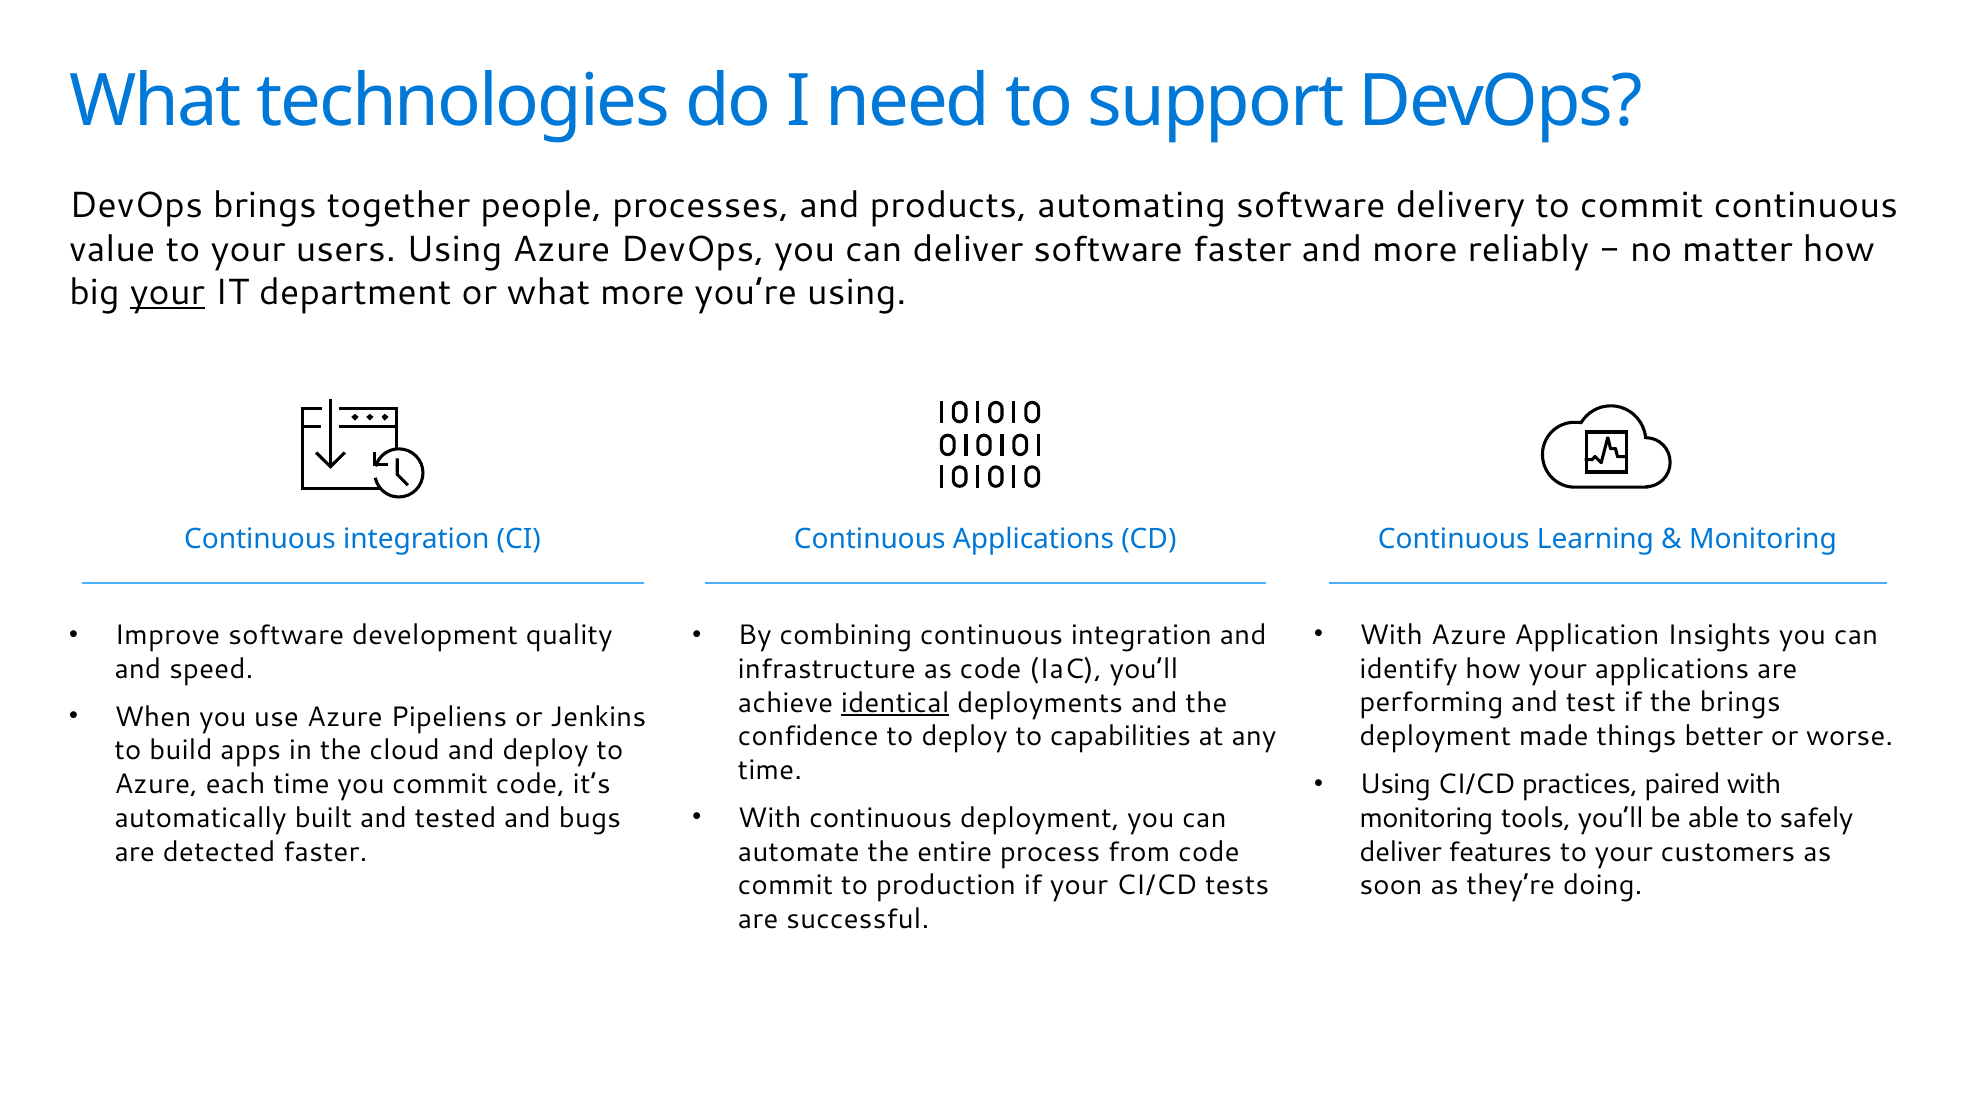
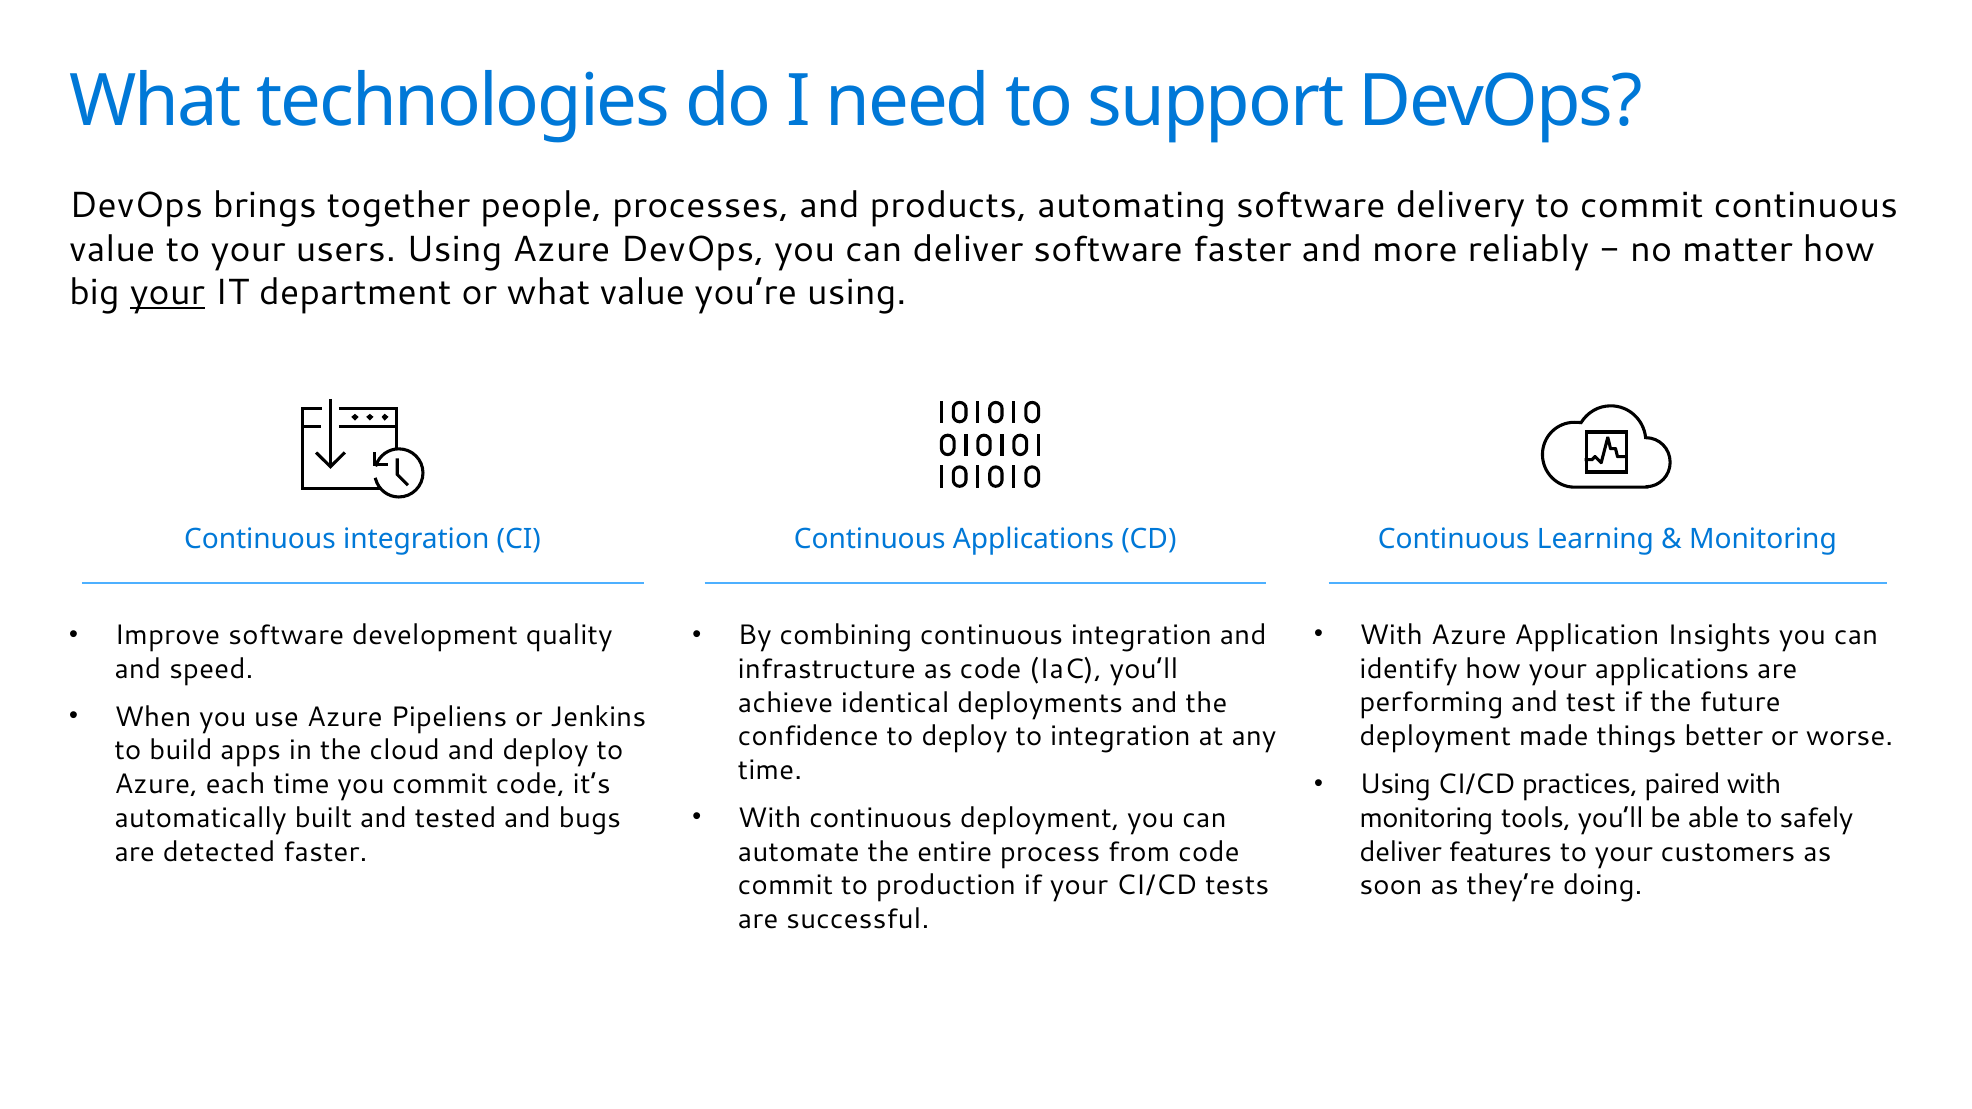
what more: more -> value (642, 293)
identical underline: present -> none (895, 703)
the brings: brings -> future (1740, 703)
to capabilities: capabilities -> integration (1120, 737)
